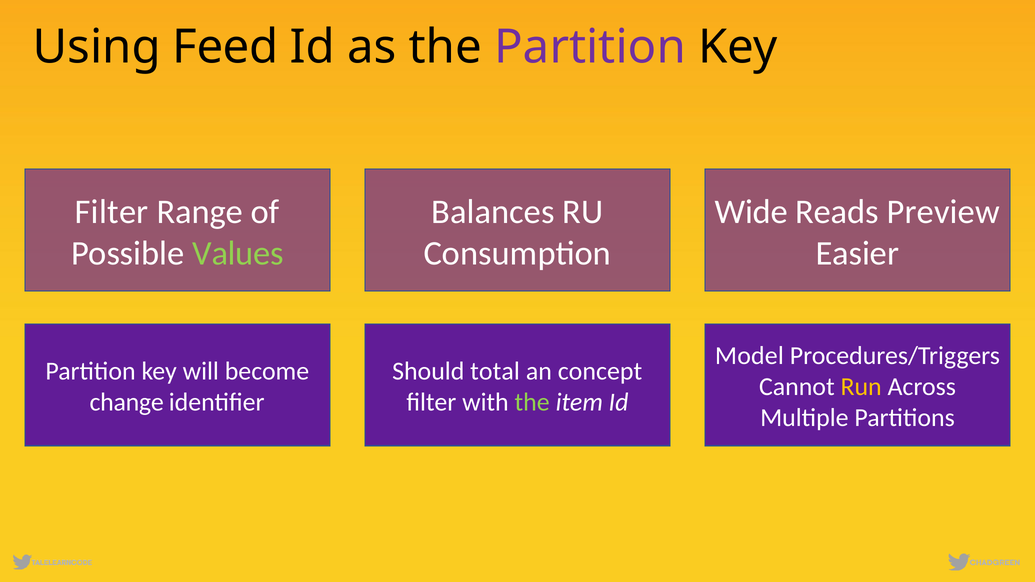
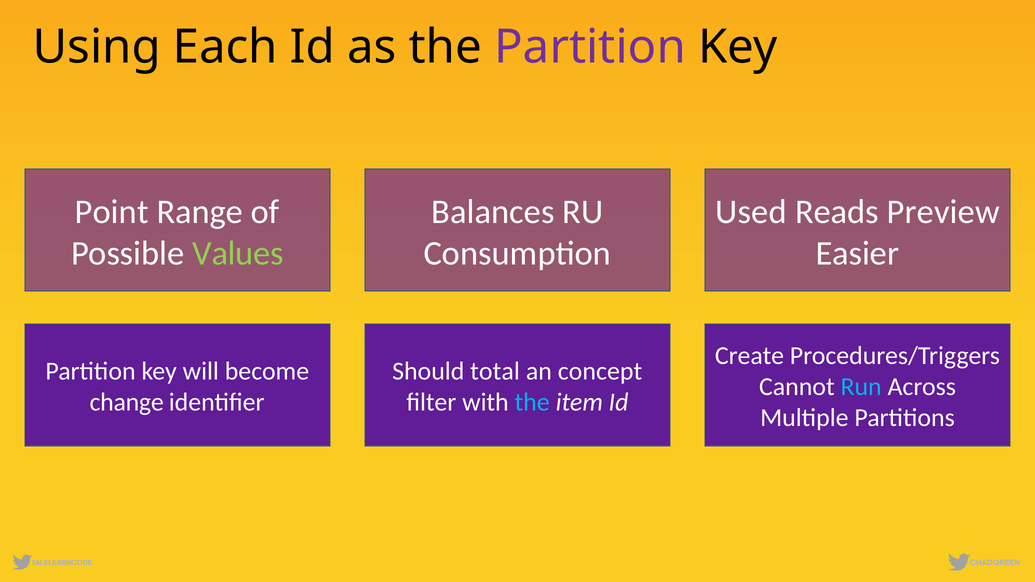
Feed: Feed -> Each (225, 47)
Filter: Filter -> Point (112, 212)
Wide: Wide -> Used (751, 212)
Model: Model -> Create (750, 356)
Run colour: yellow -> light blue (861, 387)
the colour: light green -> light blue (532, 402)
